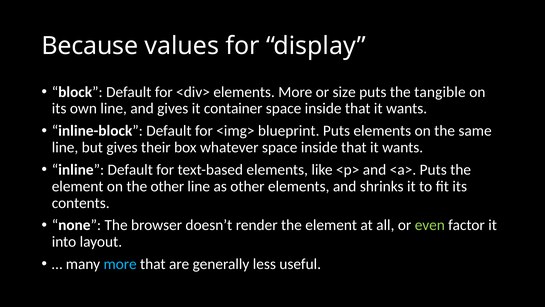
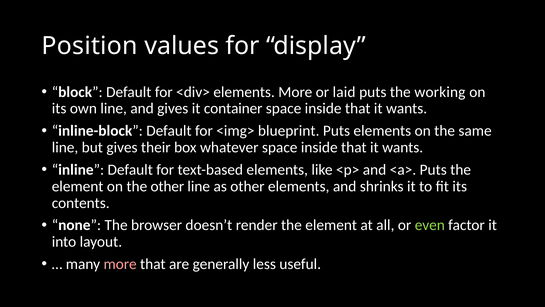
Because: Because -> Position (90, 46)
size: size -> laid (344, 92)
tangible: tangible -> working (440, 92)
more colour: light blue -> pink (120, 264)
